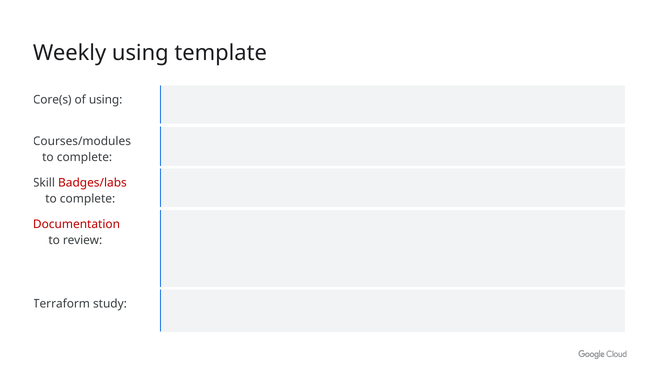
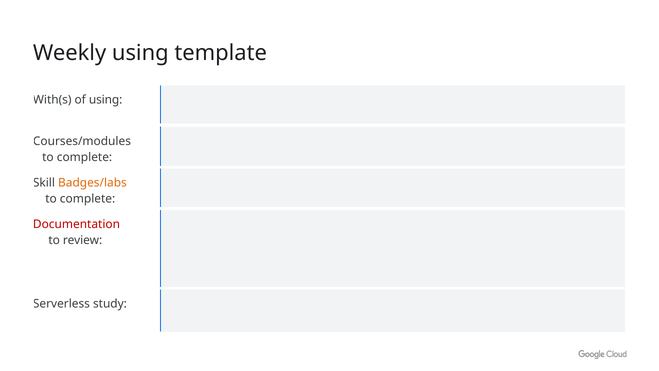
Core(s: Core(s -> With(s (52, 100)
Badges/labs colour: red -> orange (92, 182)
Terraform: Terraform -> Serverless (61, 303)
